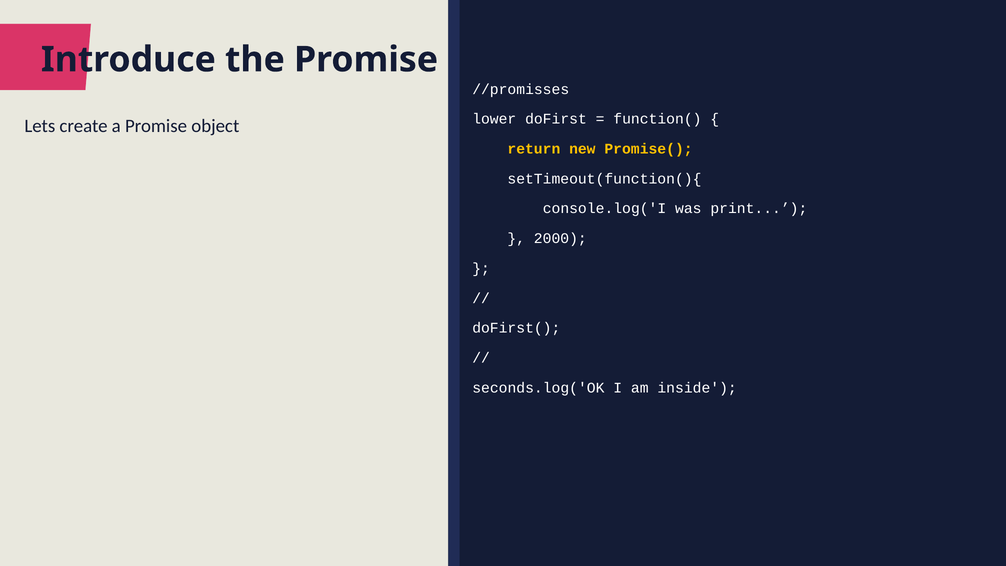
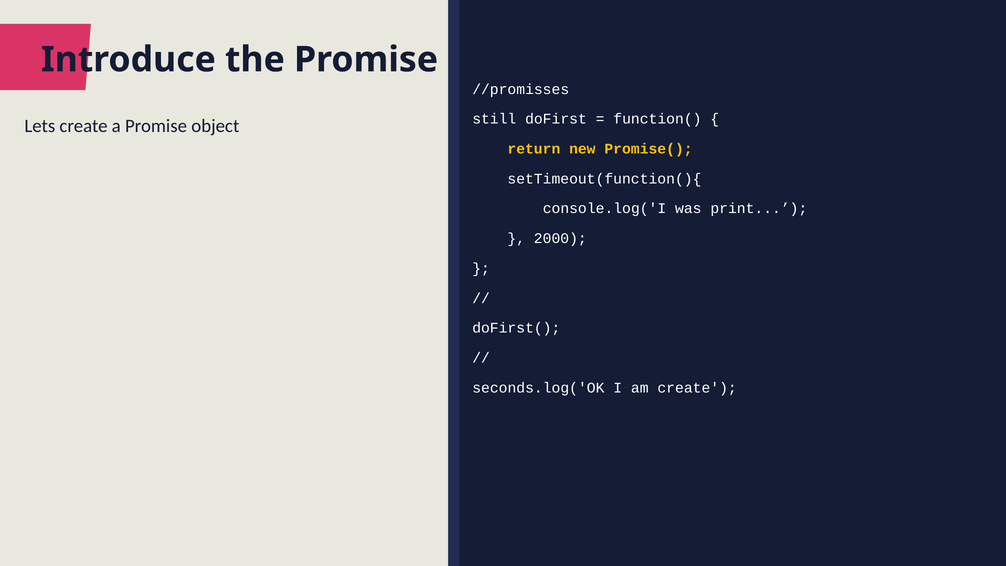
lower: lower -> still (494, 119)
am inside: inside -> create (697, 388)
